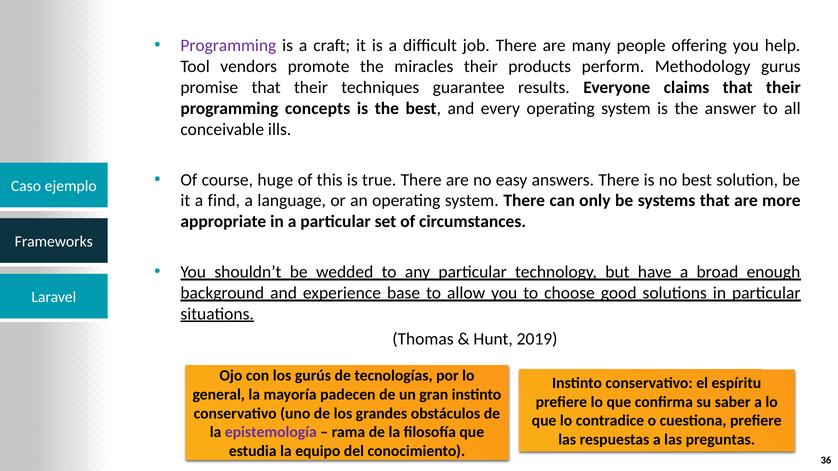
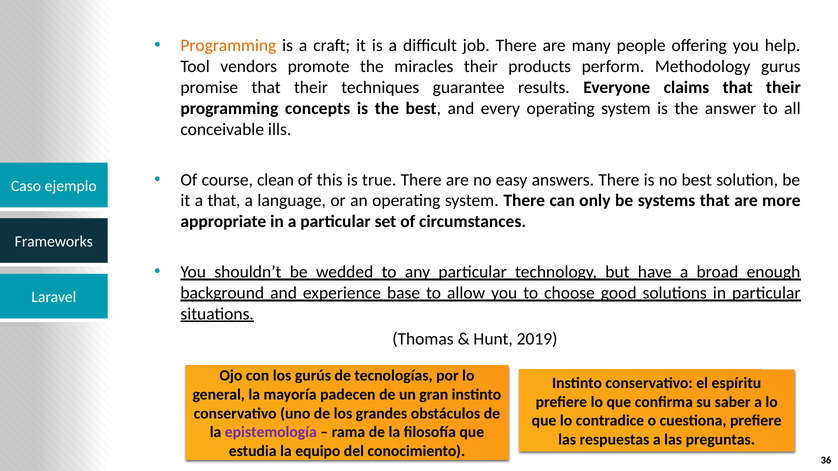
Programming colour: purple -> orange (228, 46)
huge: huge -> clean (276, 180)
a find: find -> that (224, 201)
